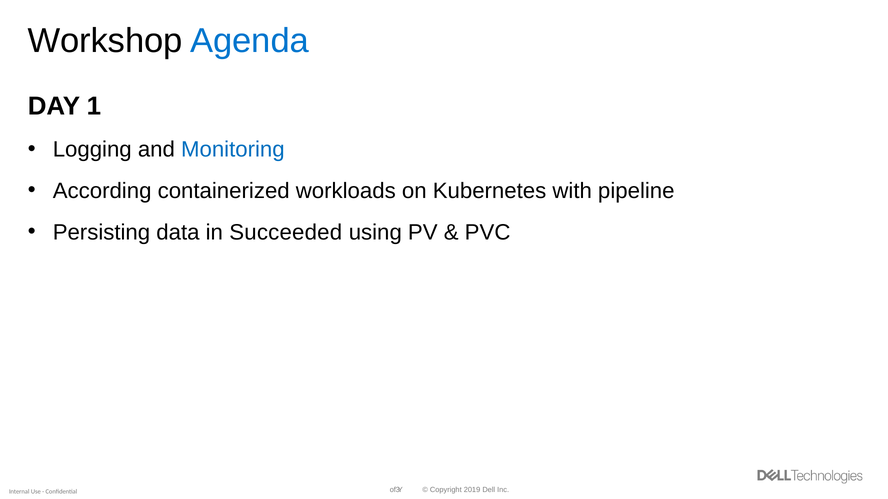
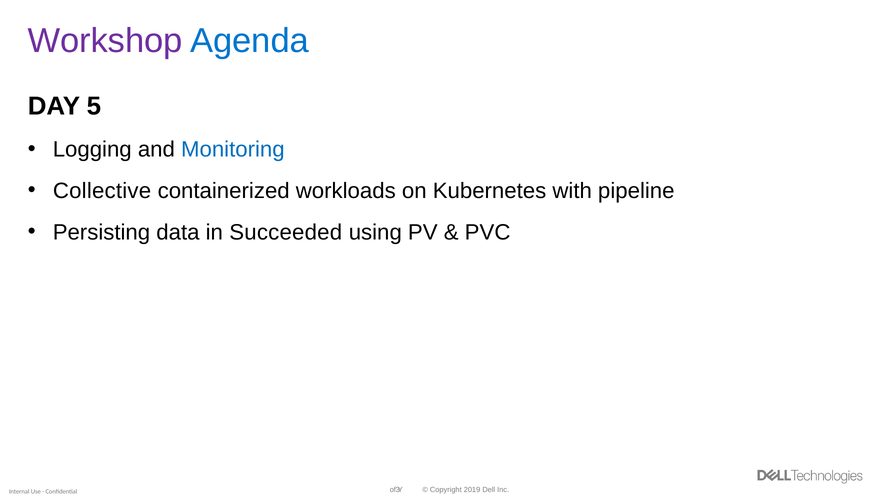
Workshop colour: black -> purple (105, 41)
1: 1 -> 5 (94, 106)
According: According -> Collective (102, 191)
